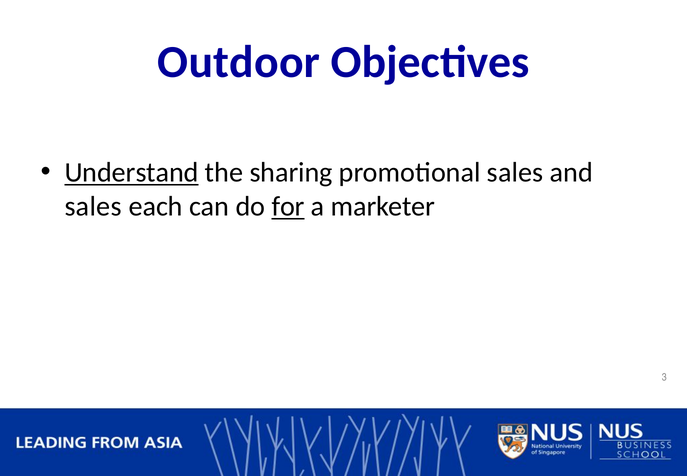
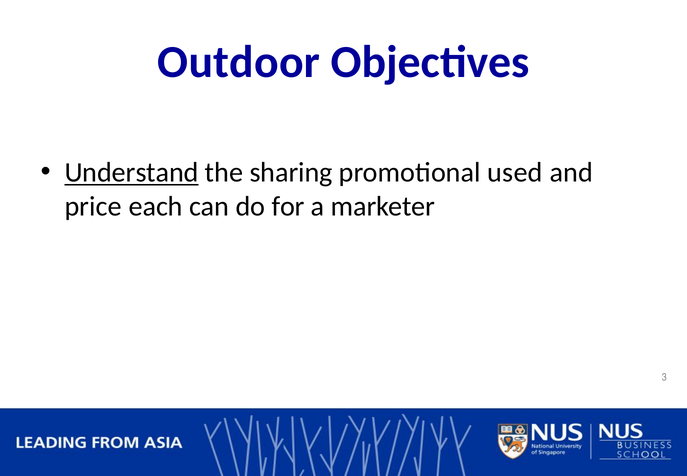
promotional sales: sales -> used (515, 173)
sales: sales -> price (93, 206)
for underline: present -> none (288, 206)
